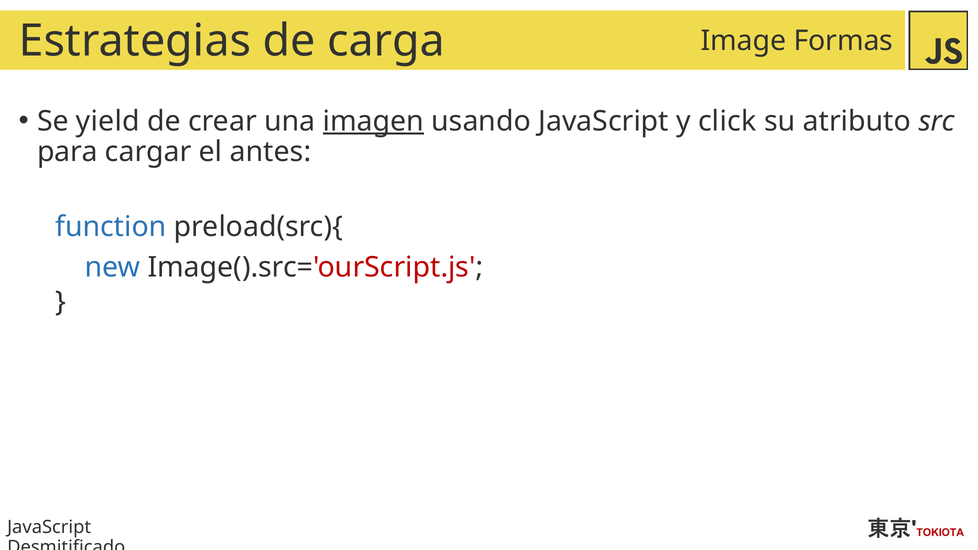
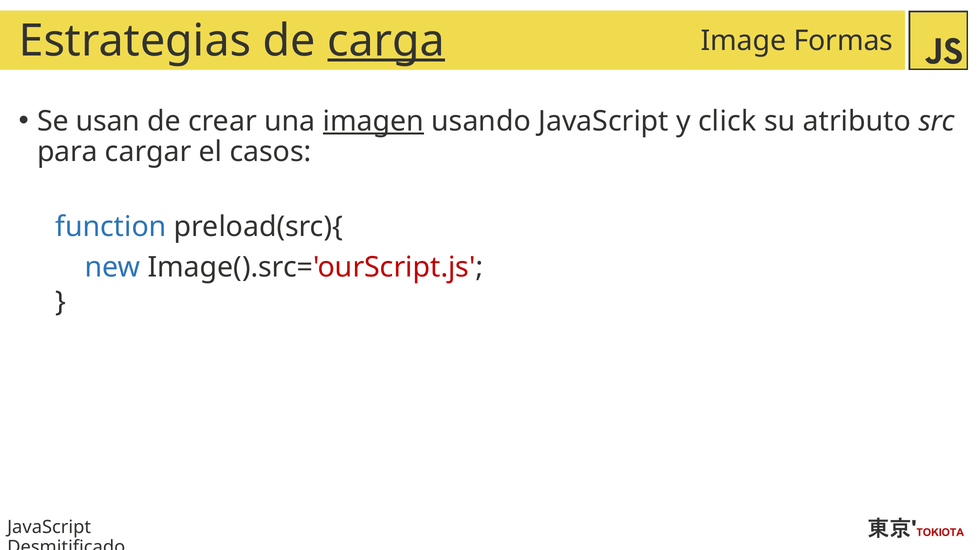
carga underline: none -> present (386, 41)
yield: yield -> usan (108, 121)
antes: antes -> casos (271, 152)
